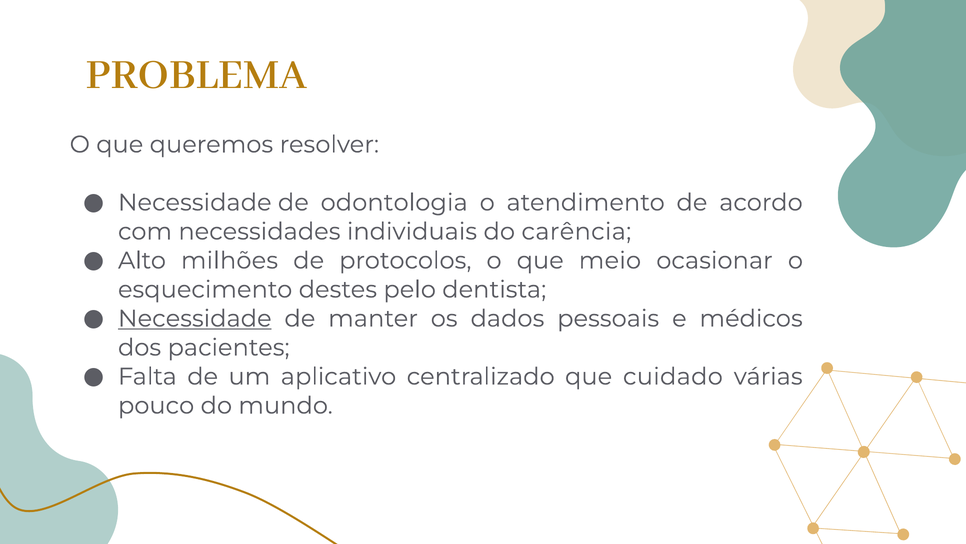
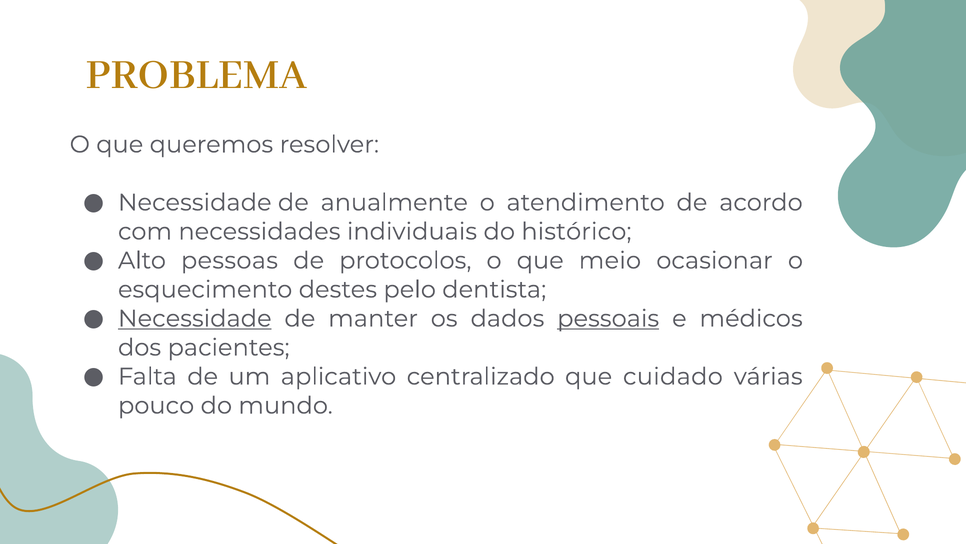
odontologia: odontologia -> anualmente (394, 202)
carência: carência -> histórico (576, 231)
milhões: milhões -> pessoas (229, 260)
pessoais underline: none -> present (608, 318)
